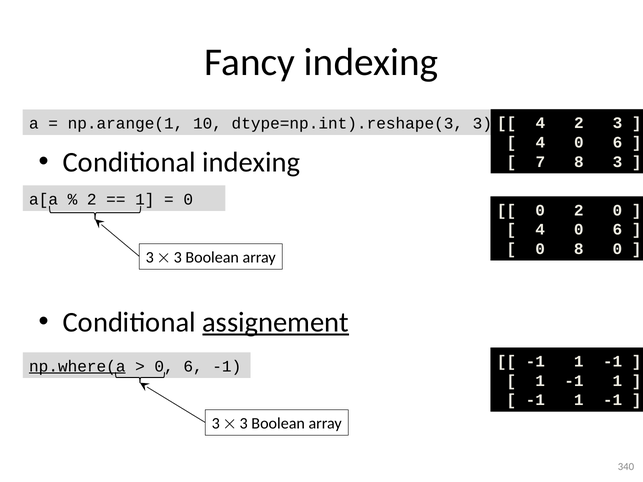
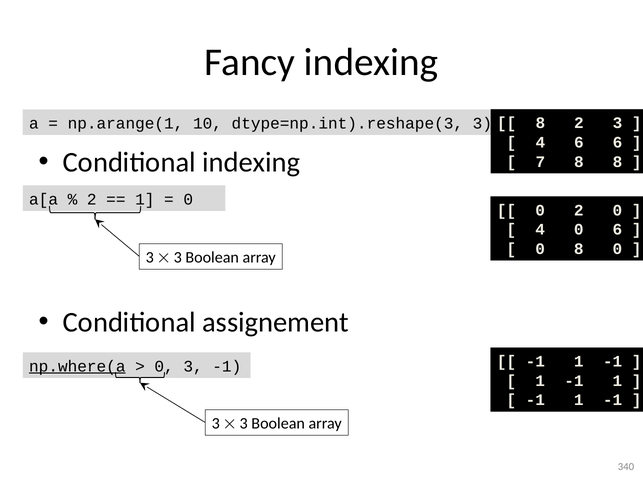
4: 4 -> 8 (540, 123)
0: 0 -> 6 (579, 143)
8 3: 3 -> 8 (618, 162)
assignement underline: present -> none (276, 322)
6: 6 -> 3 (193, 366)
